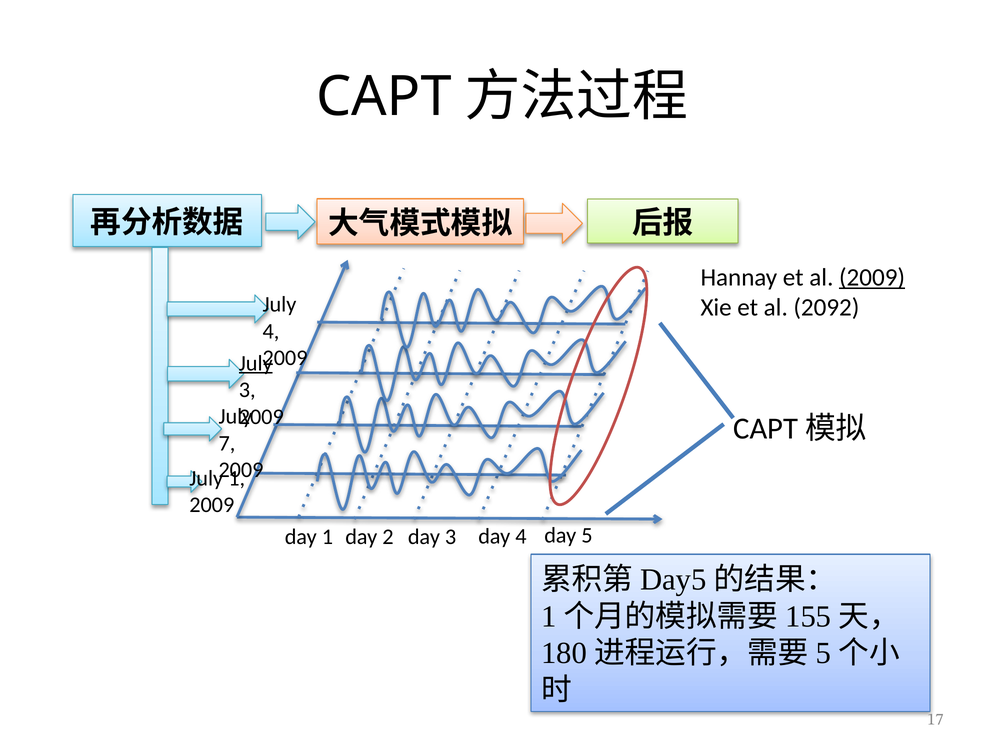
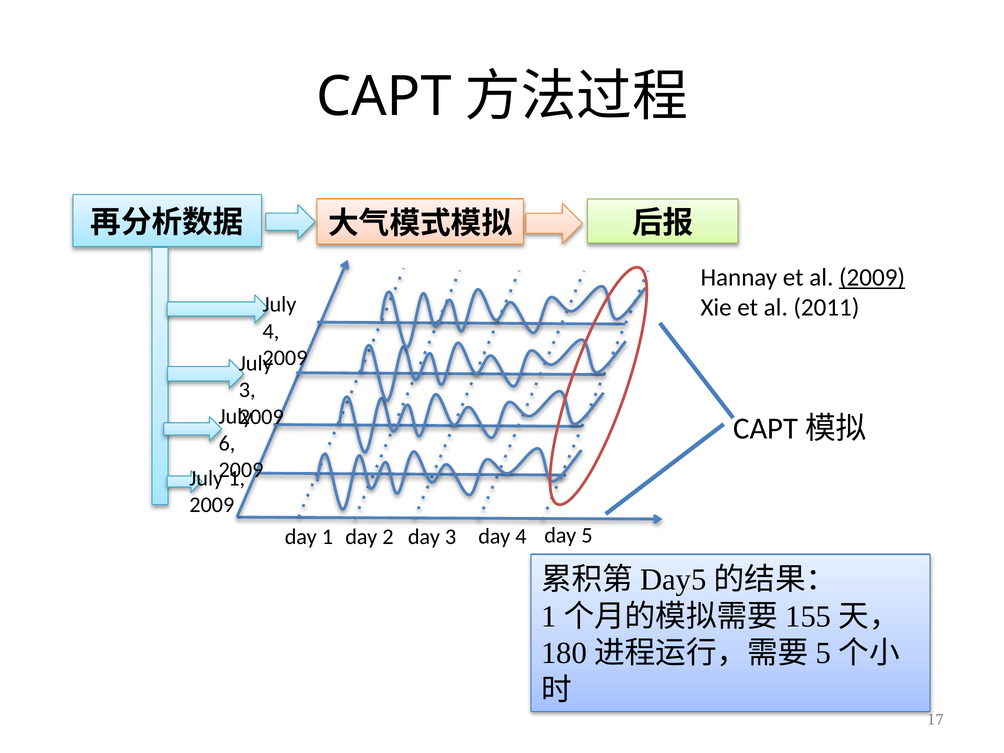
2092: 2092 -> 2011 (826, 308)
July underline: present -> none (256, 363)
7: 7 -> 6 (227, 443)
